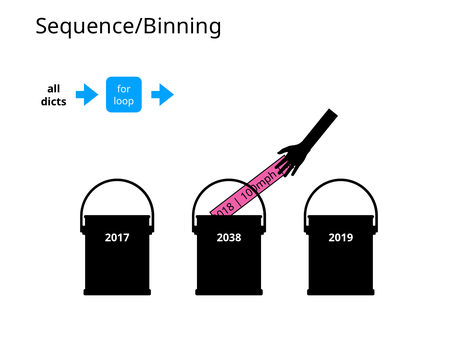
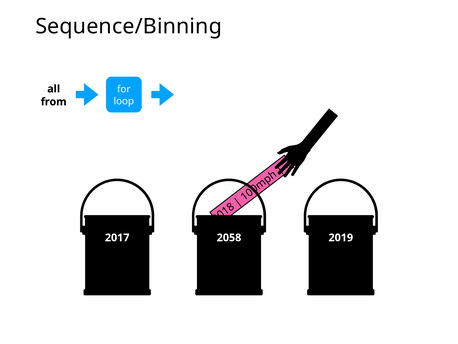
dicts: dicts -> from (54, 102)
2038: 2038 -> 2058 (229, 237)
